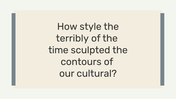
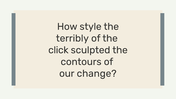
time: time -> click (58, 50)
cultural: cultural -> change (97, 73)
